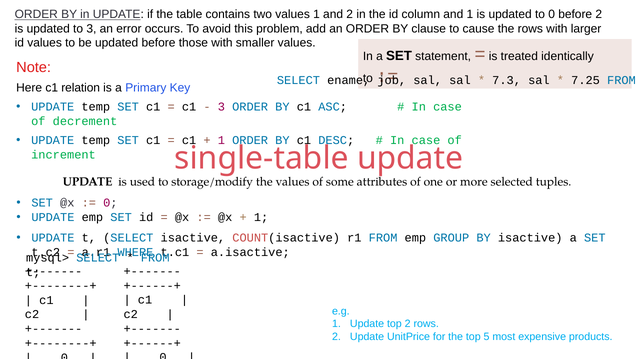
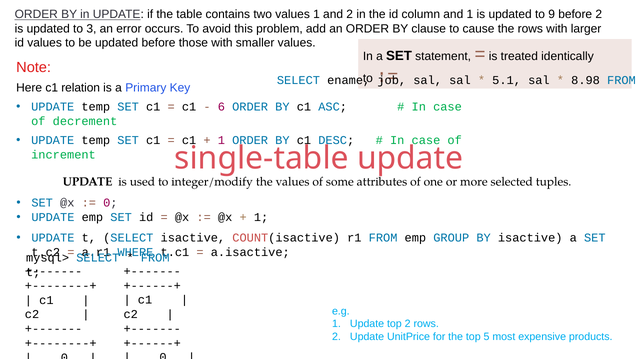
to 0: 0 -> 9 (552, 14)
7.3: 7.3 -> 5.1 (507, 80)
7.25: 7.25 -> 8.98 (586, 80)
3: 3 -> 6 (221, 107)
storage/modify: storage/modify -> integer/modify (212, 182)
